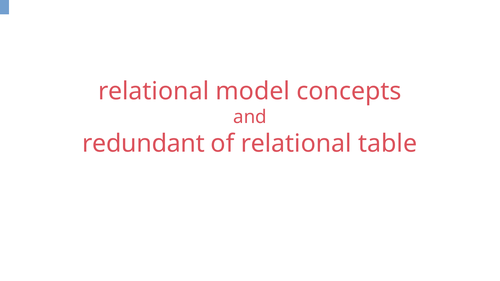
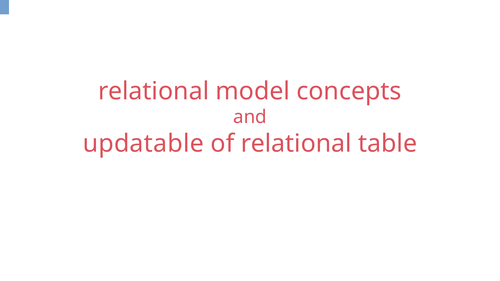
redundant: redundant -> updatable (143, 144)
